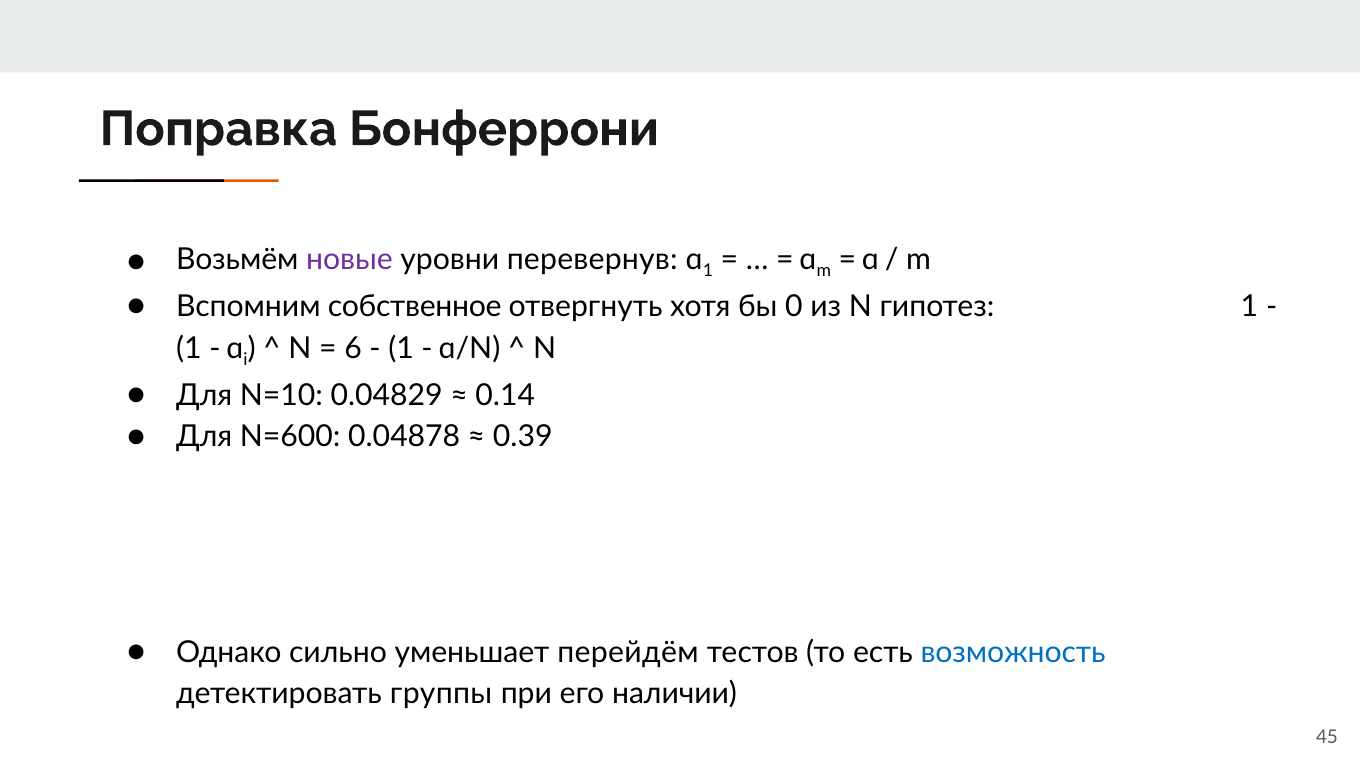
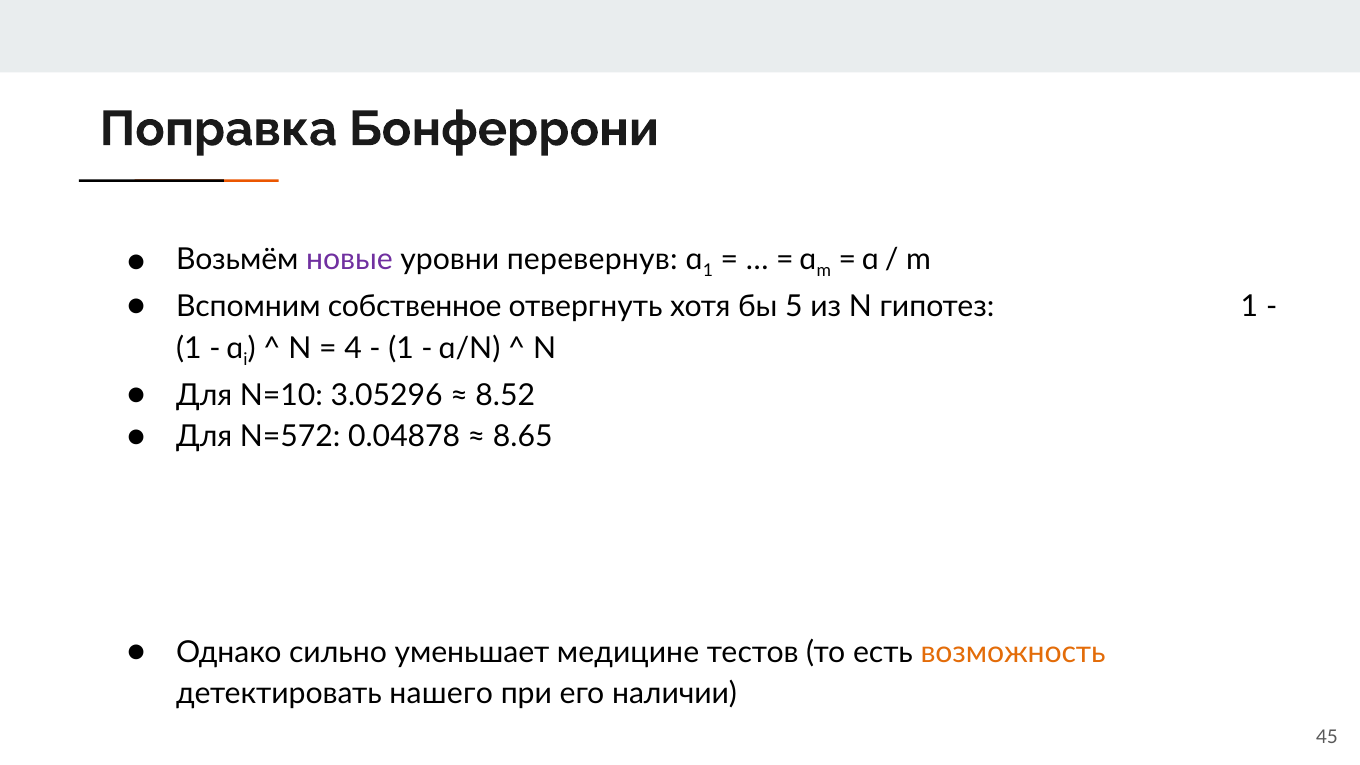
0: 0 -> 5 (794, 306)
6: 6 -> 4 (353, 349)
0.04829: 0.04829 -> 3.05296 (387, 395)
0.14: 0.14 -> 8.52 (505, 395)
N=600: N=600 -> N=572 (290, 437)
0.39: 0.39 -> 8.65 (523, 437)
перейдём: перейдём -> медицине (628, 652)
возможность colour: blue -> orange (1013, 652)
группы: группы -> нашего (441, 694)
